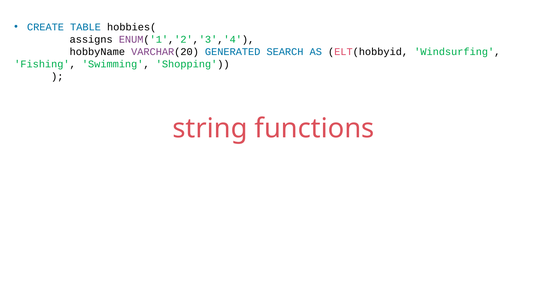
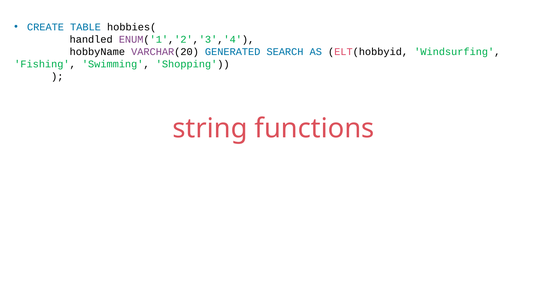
assigns: assigns -> handled (91, 39)
